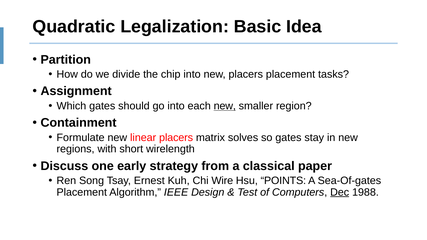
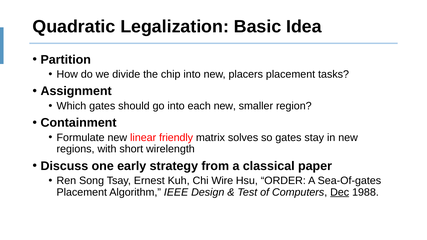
new underline: present -> none (225, 106)
linear placers: placers -> friendly (176, 138)
POINTS: POINTS -> ORDER (283, 181)
